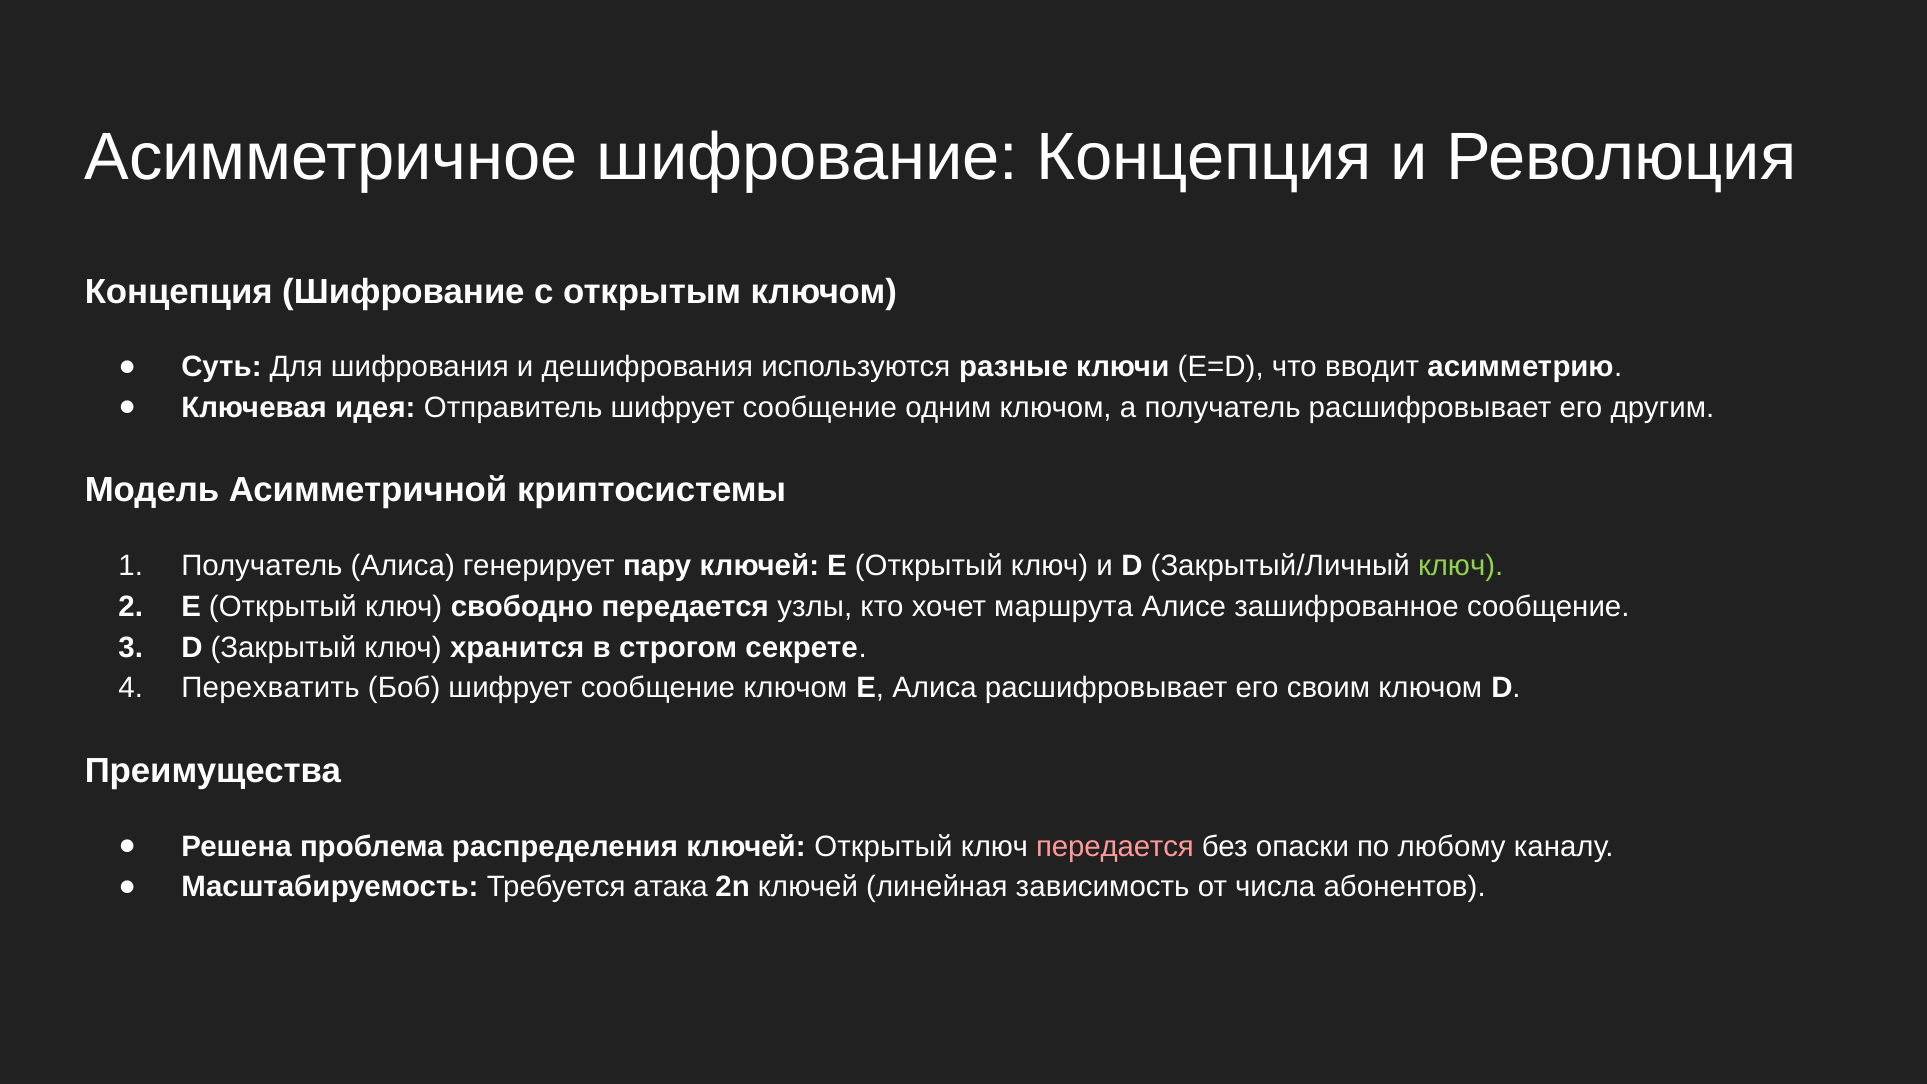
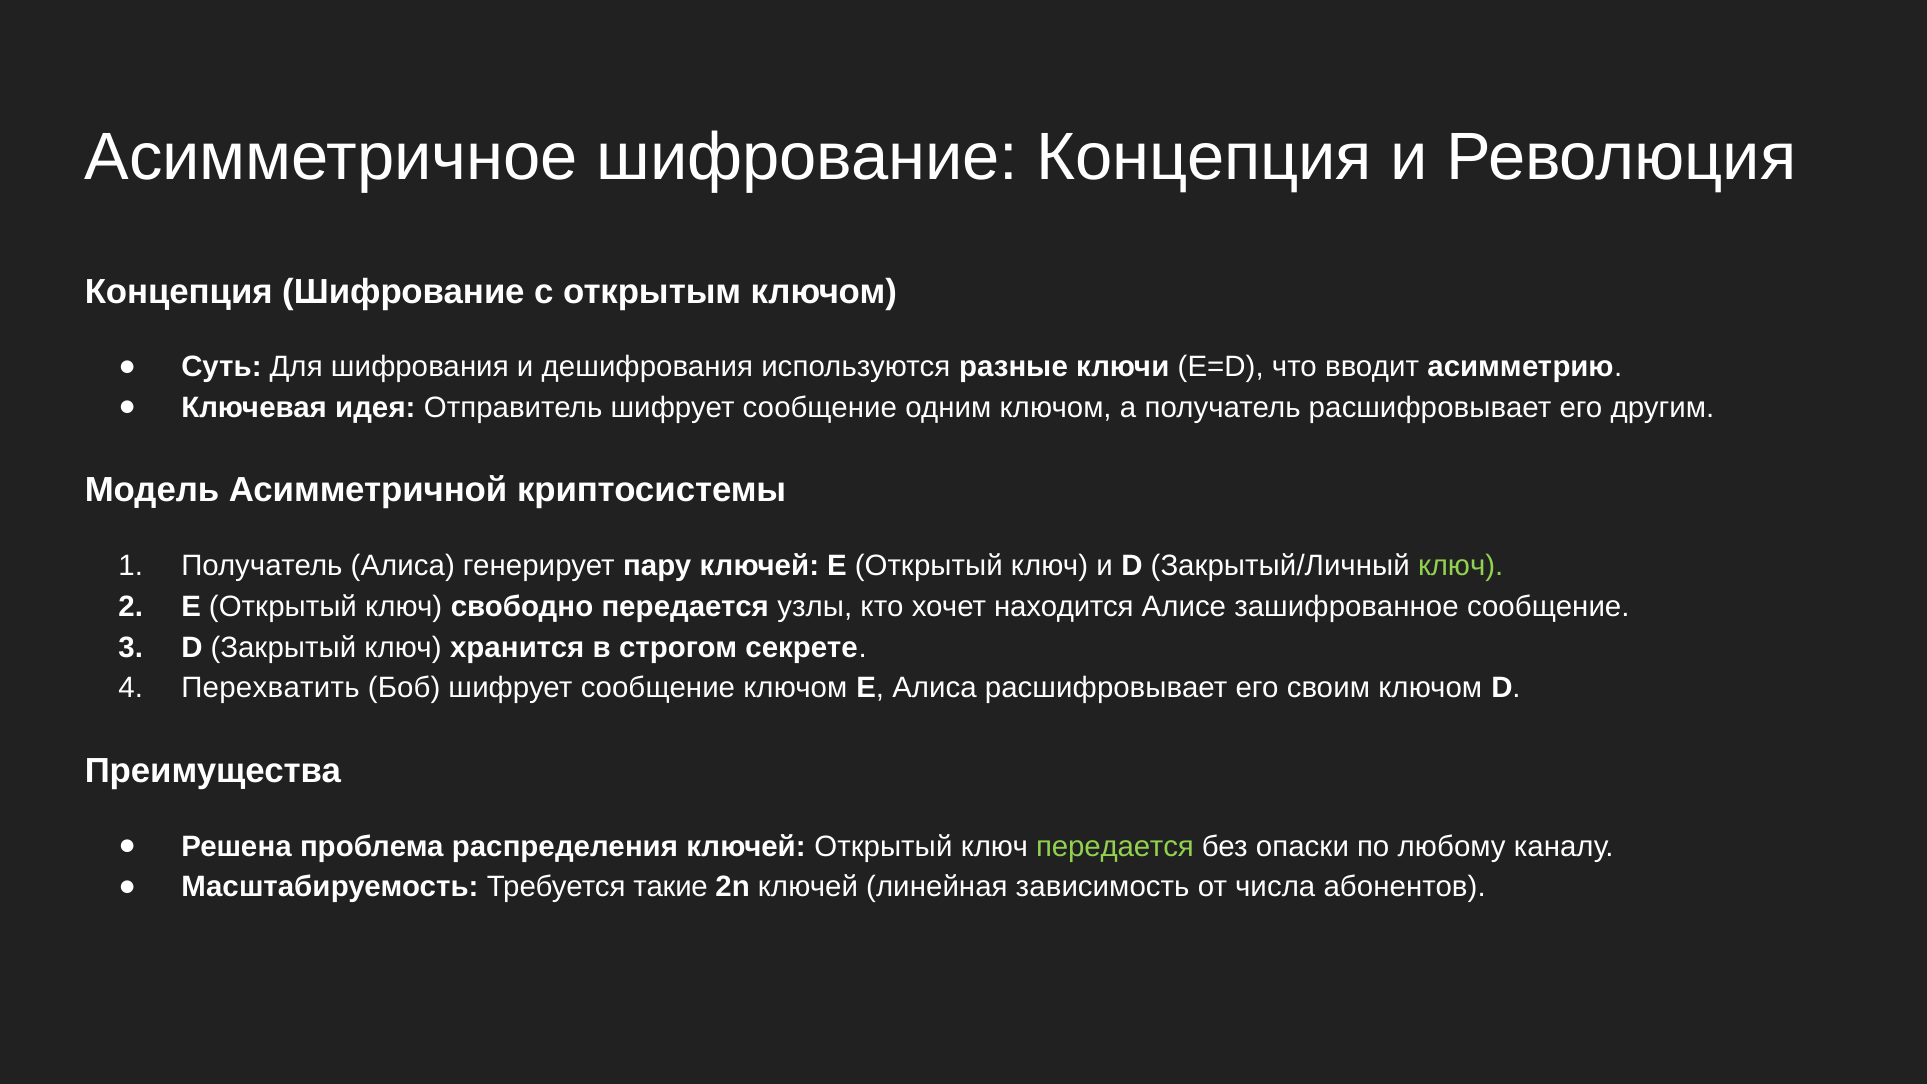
маршрута: маршрута -> находится (1064, 607)
передается colour: pink -> light green (1115, 846)
атака: атака -> такие (671, 887)
